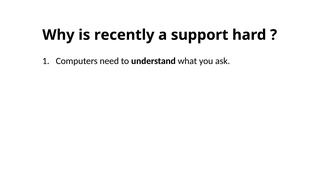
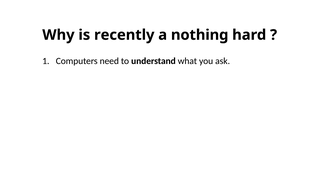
support: support -> nothing (200, 35)
